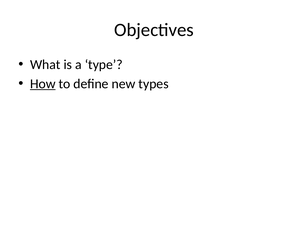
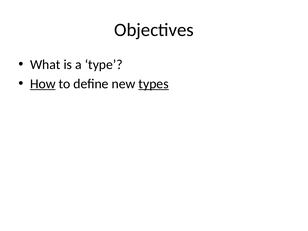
types underline: none -> present (154, 84)
